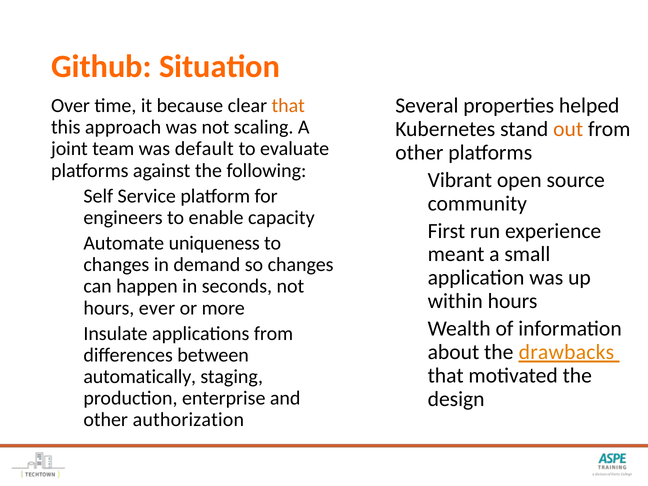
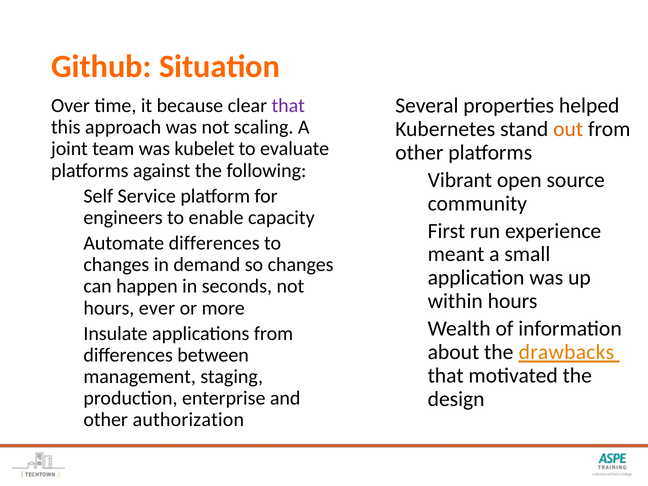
that colour: orange -> purple (288, 106)
default: default -> kubelet (204, 149)
Automate uniqueness: uniqueness -> differences (214, 243)
automatically: automatically -> management (140, 377)
